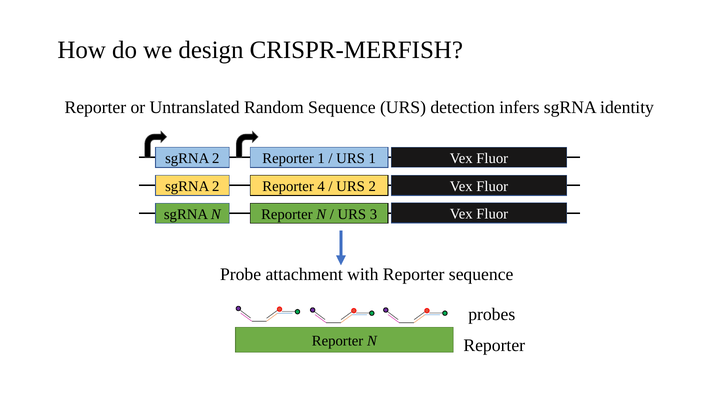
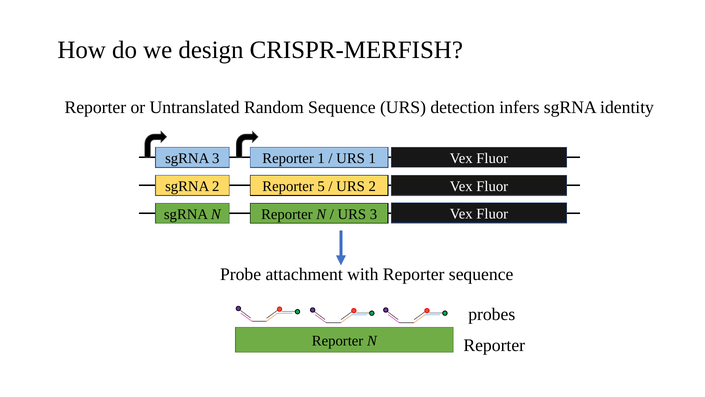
2: 2 -> 3 (216, 158)
4: 4 -> 5 (321, 186)
